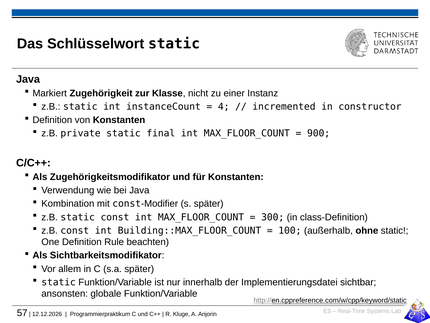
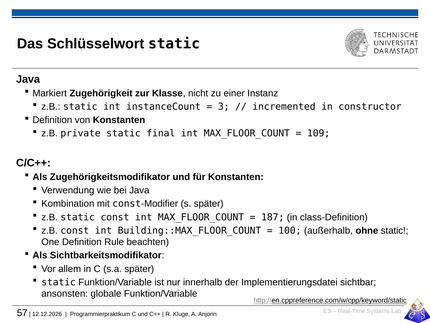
4: 4 -> 3 (224, 107)
900: 900 -> 109 (319, 133)
300: 300 -> 187 (273, 217)
